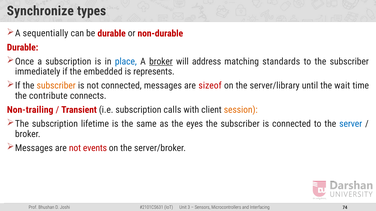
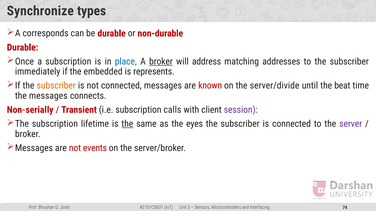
sequentially: sequentially -> corresponds (46, 33)
standards: standards -> addresses (281, 62)
sizeof: sizeof -> known (210, 86)
server/library: server/library -> server/divide (275, 86)
wait: wait -> beat (342, 86)
the contribute: contribute -> messages (48, 96)
Non-trailing: Non-trailing -> Non-serially (30, 110)
session colour: orange -> purple (241, 110)
the underline: none -> present (127, 124)
server colour: blue -> purple (351, 124)
